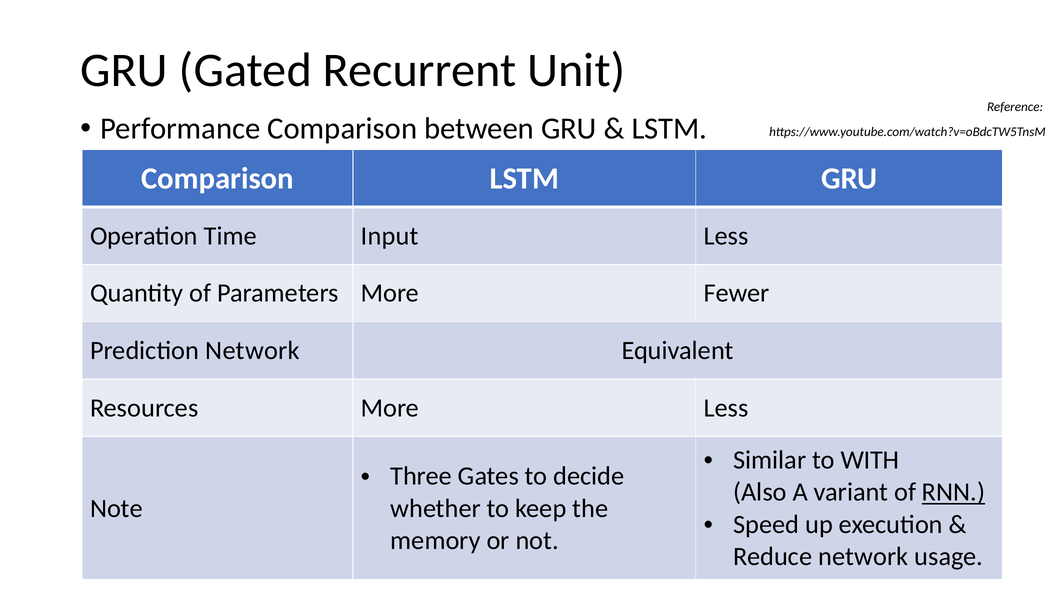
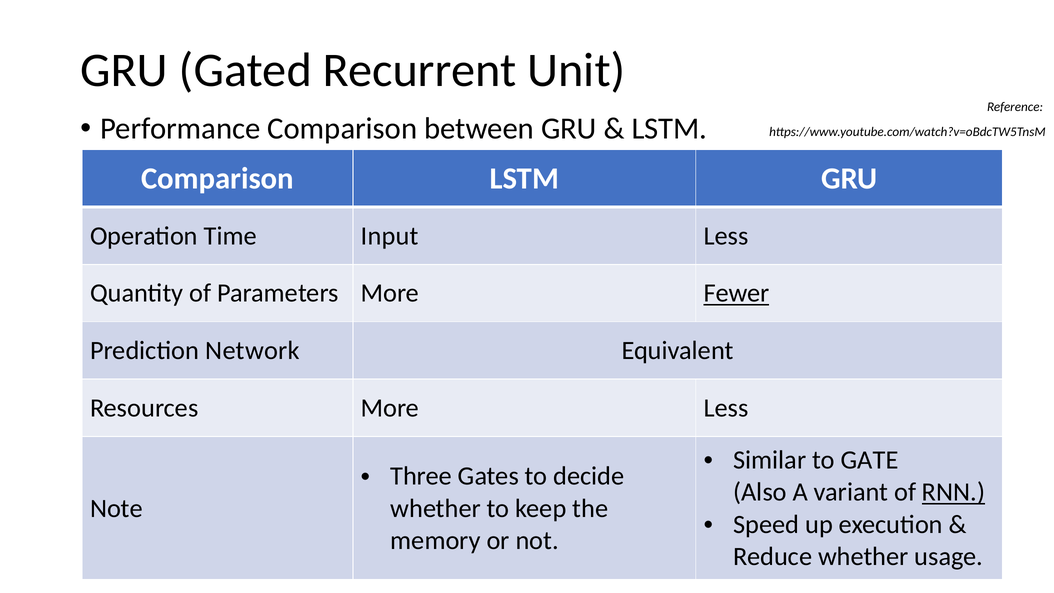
Fewer underline: none -> present (737, 293)
WITH: WITH -> GATE (870, 460)
Reduce network: network -> whether (863, 556)
